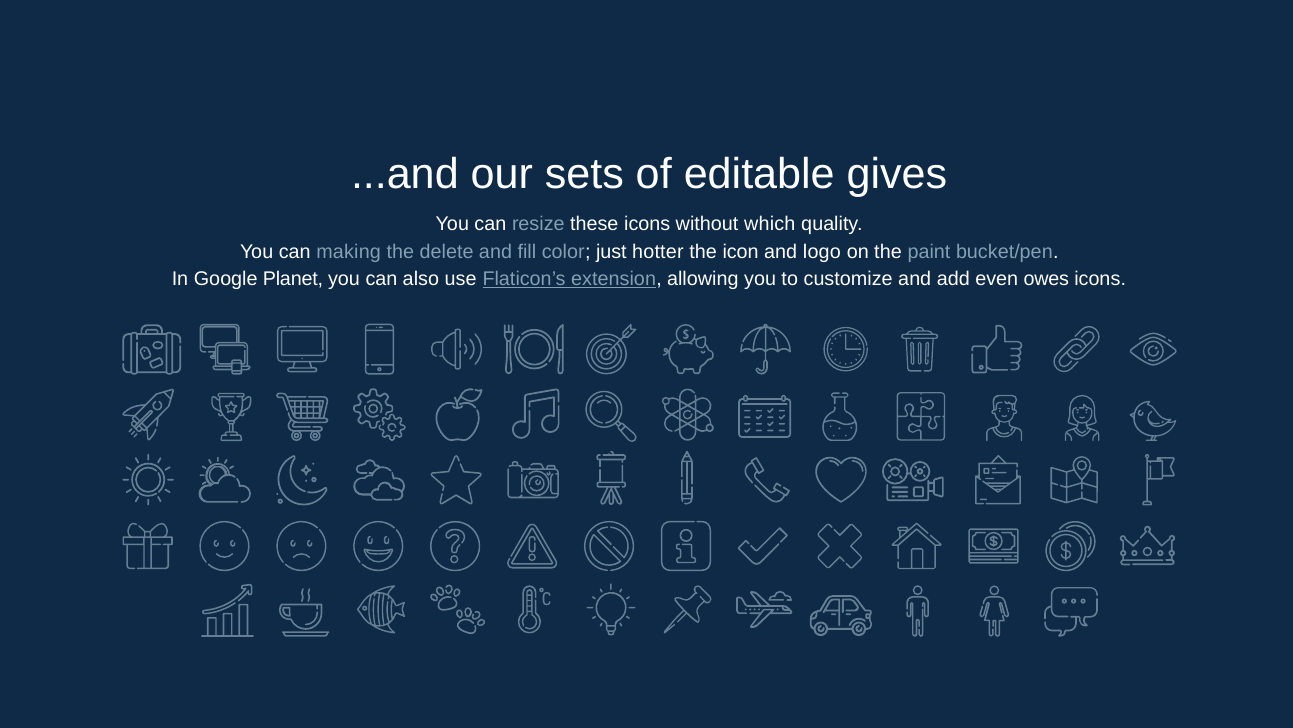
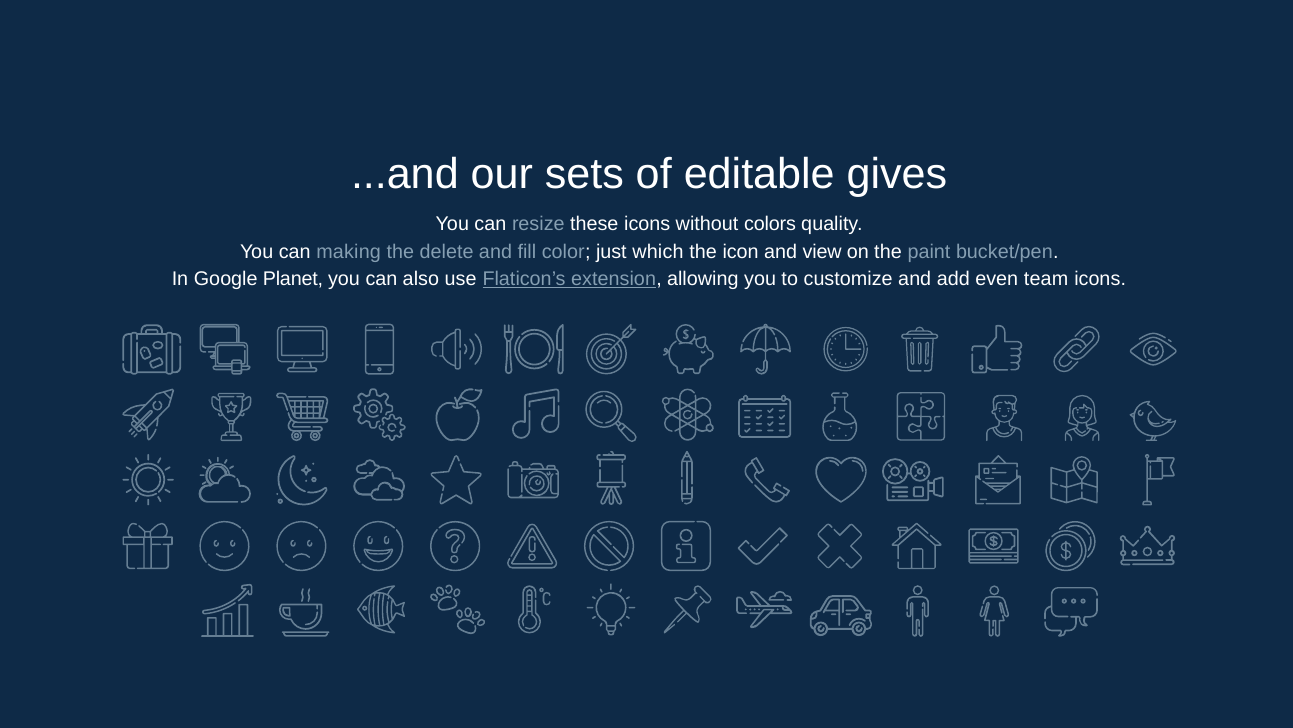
which: which -> colors (770, 224)
hotter: hotter -> which (658, 251)
logo: logo -> view (822, 251)
owes: owes -> team (1046, 279)
